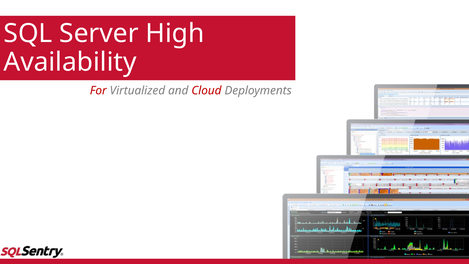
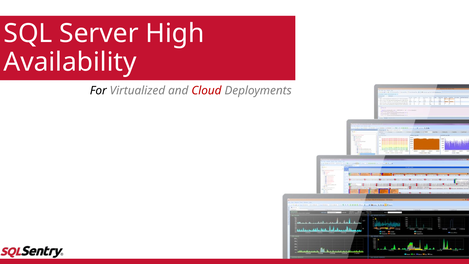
For colour: red -> black (98, 91)
